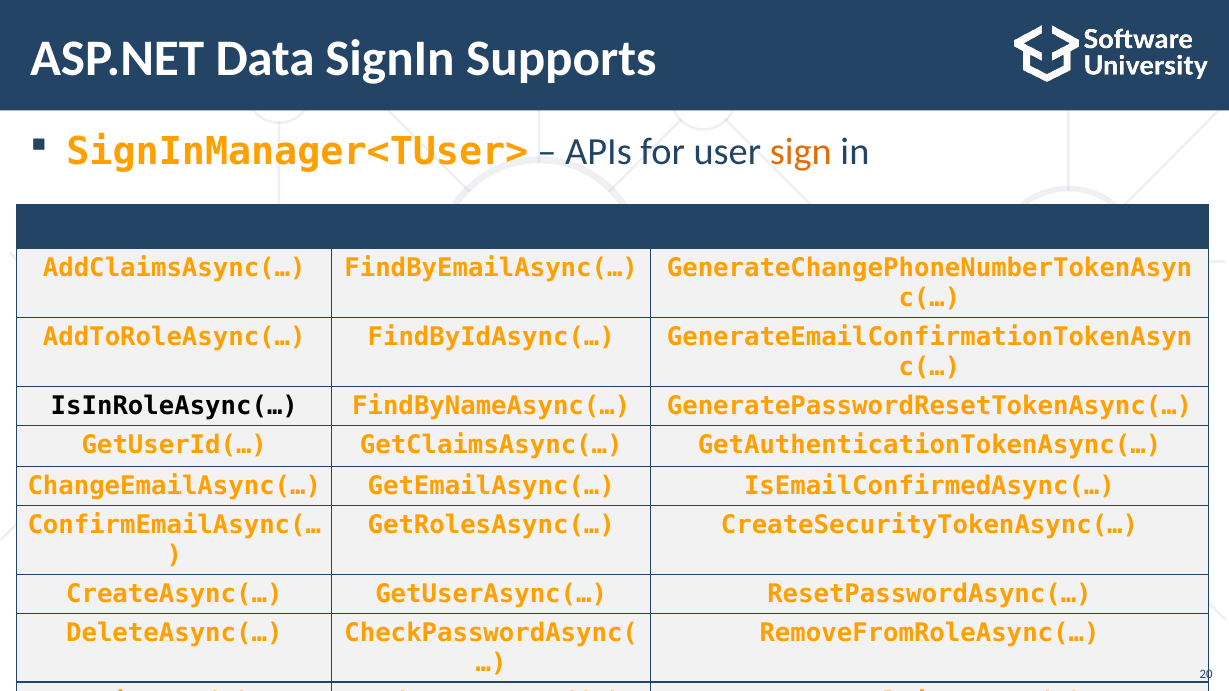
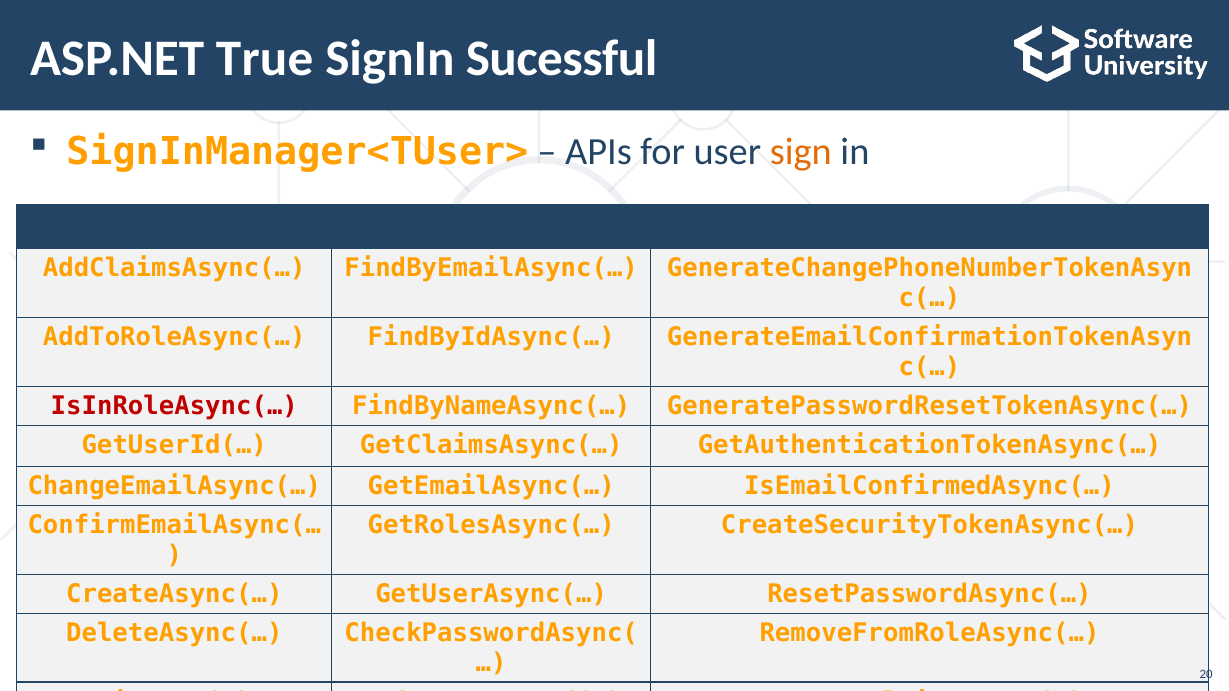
Data: Data -> True (265, 58)
Supports: Supports -> Sucessful (562, 58)
IsInRoleAsync(… colour: black -> red (174, 406)
